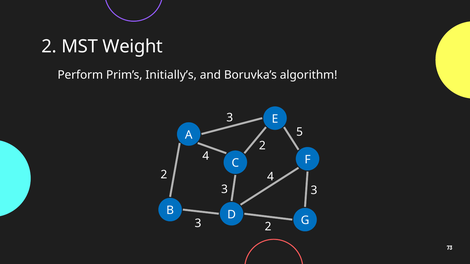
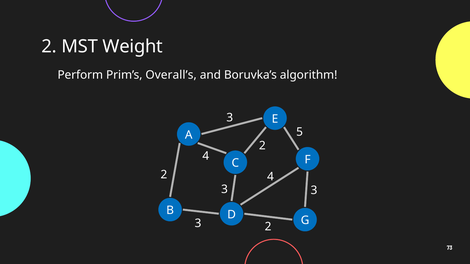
Initially’s: Initially’s -> Overall’s (171, 75)
